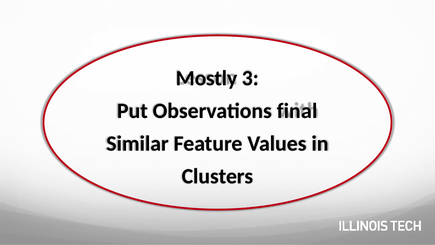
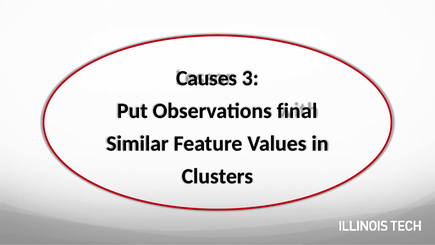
Mostly: Mostly -> Causes (207, 78)
